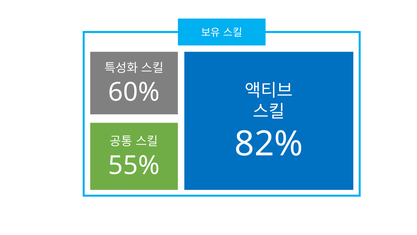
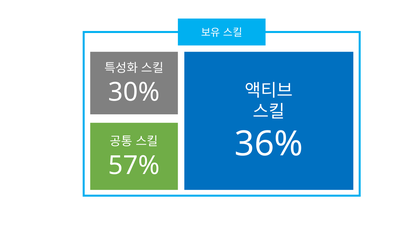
60%: 60% -> 30% (134, 92)
82%: 82% -> 36% (269, 144)
55%: 55% -> 57% (134, 165)
